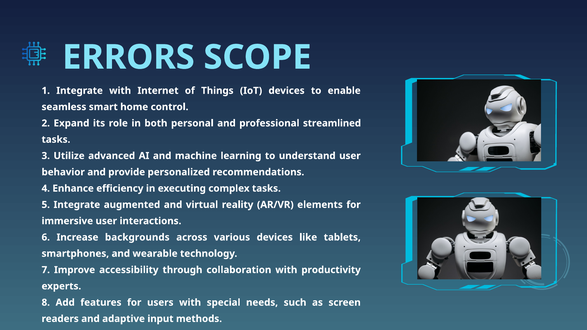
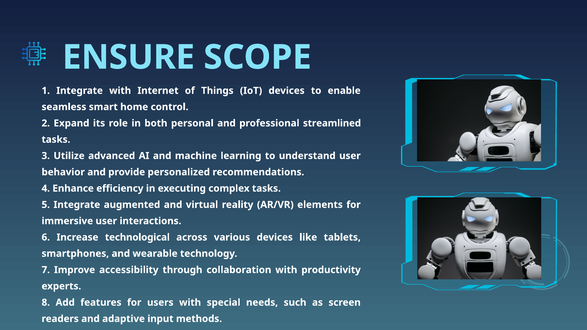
ERRORS: ERRORS -> ENSURE (128, 57)
backgrounds: backgrounds -> technological (137, 237)
